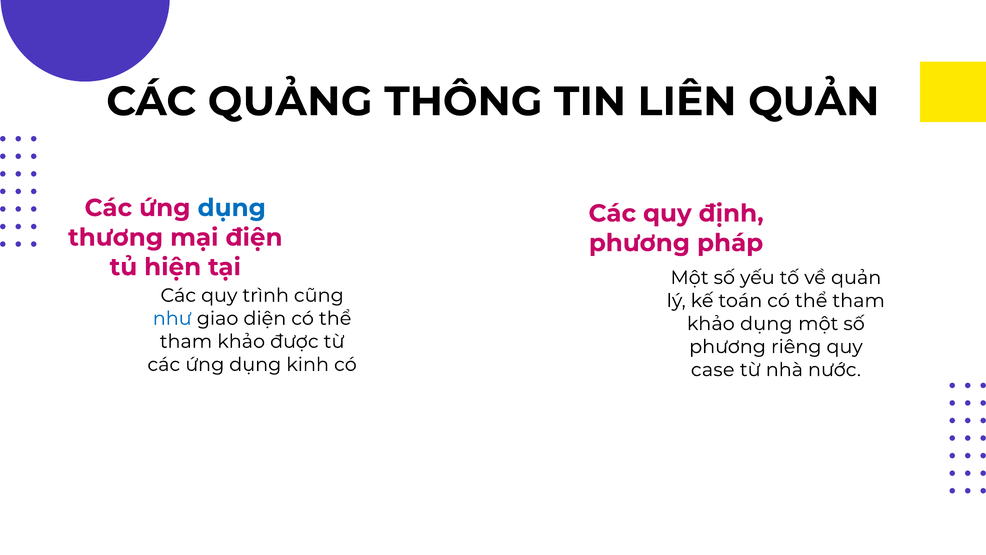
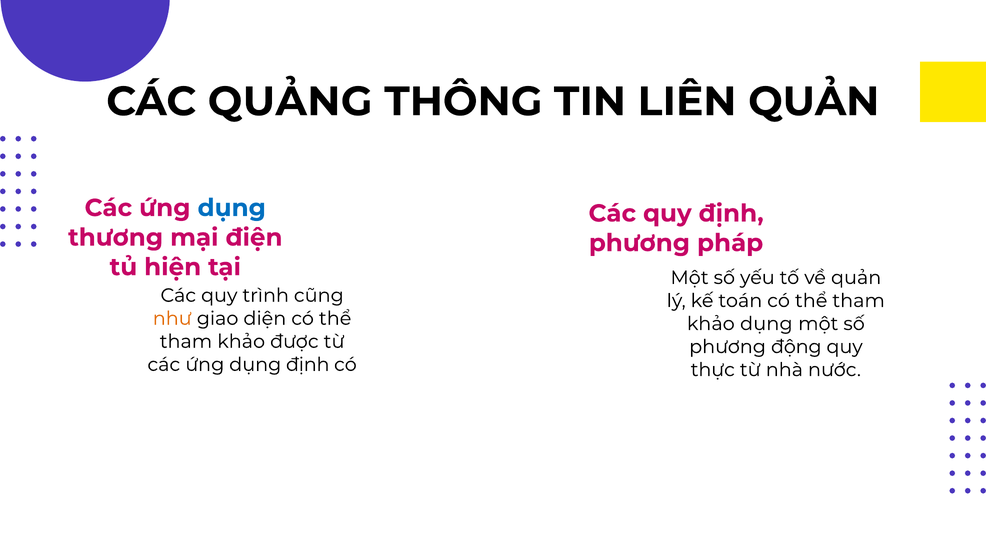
như colour: blue -> orange (172, 318)
riêng: riêng -> động (796, 347)
dụng kinh: kinh -> định (308, 364)
case: case -> thực (713, 370)
